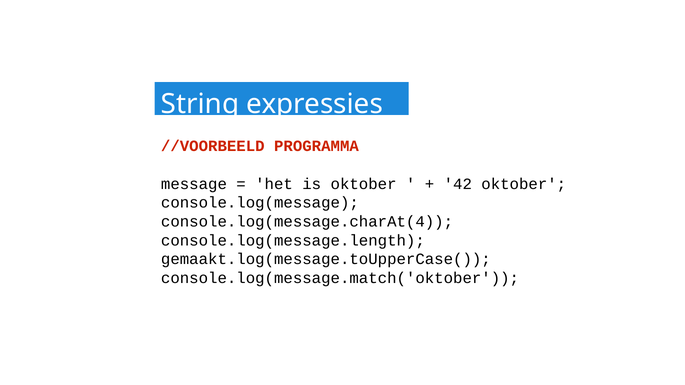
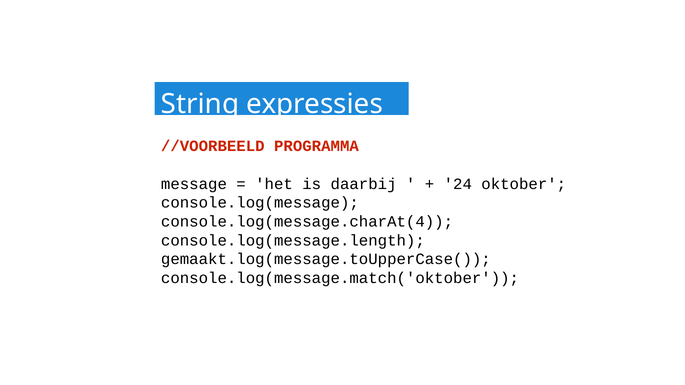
is oktober: oktober -> daarbij (364, 184)
42: 42 -> 24 (458, 184)
